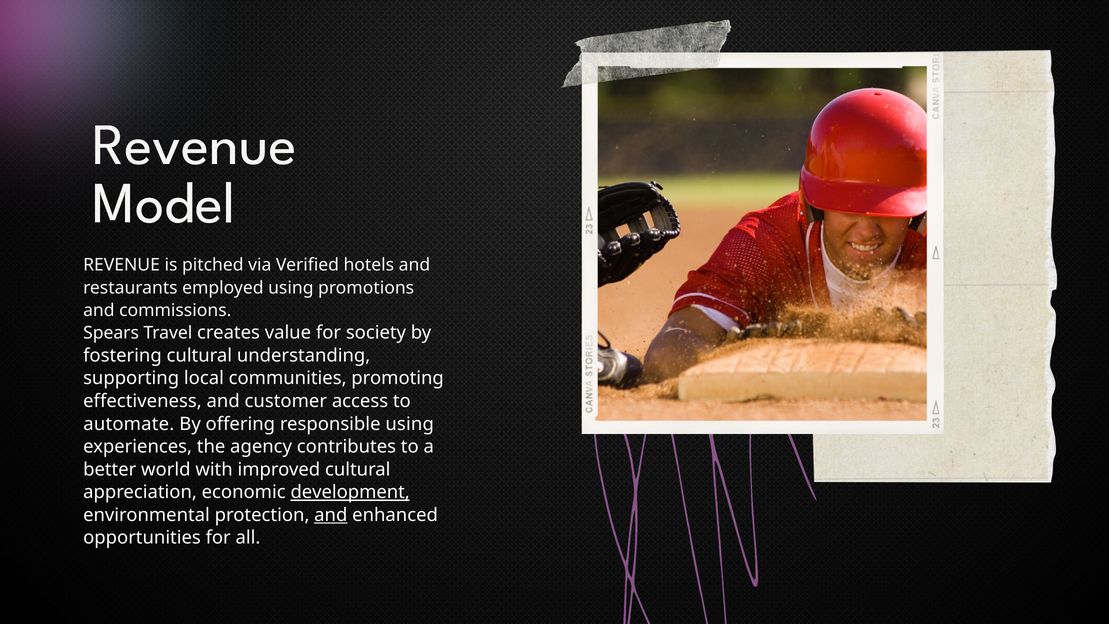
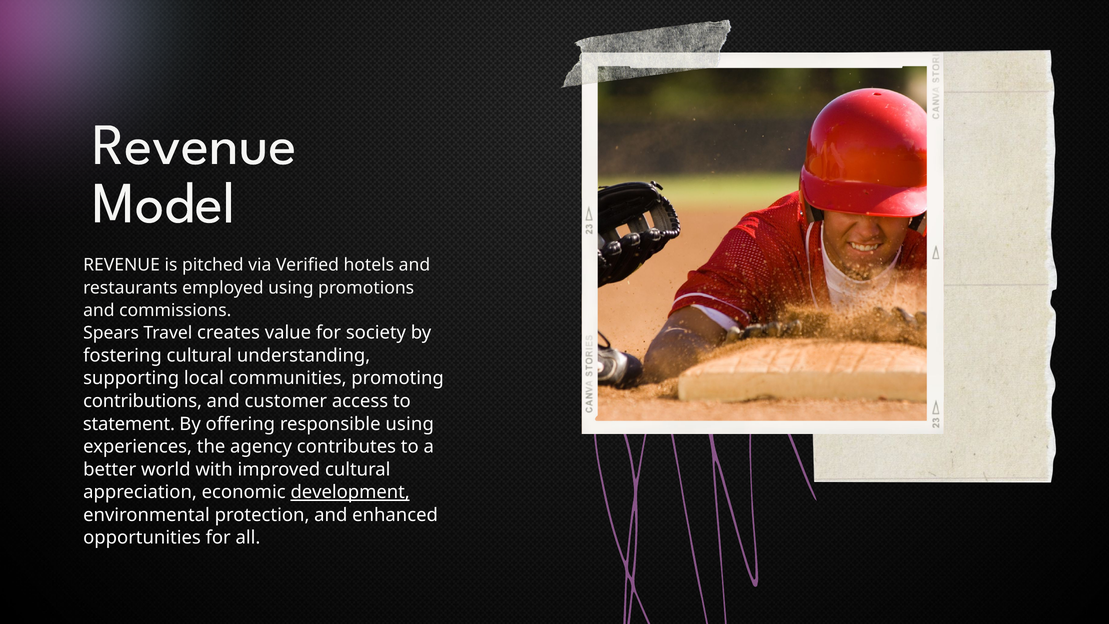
effectiveness: effectiveness -> contributions (143, 401)
automate: automate -> statement (129, 424)
and underline: present -> none (331, 515)
